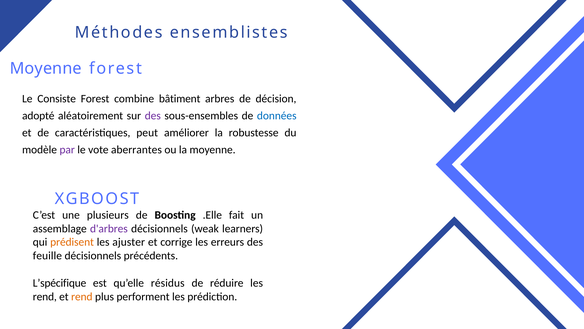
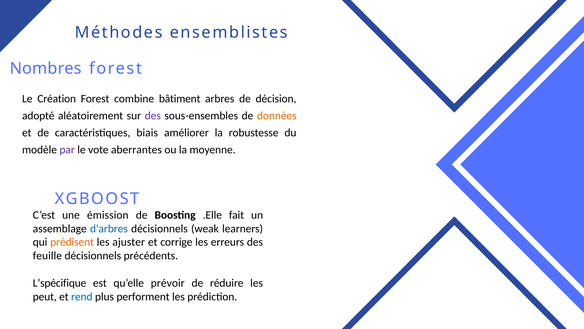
Moyenne: Moyenne -> Nombres (46, 68)
Consiste: Consiste -> Création (57, 99)
données colour: blue -> orange (277, 116)
peut: peut -> biais (147, 133)
plusieurs: plusieurs -> émission (108, 215)
d'arbres colour: purple -> blue (109, 228)
résidus: résidus -> prévoir (168, 283)
rend: rend -> peut (45, 296)
rend colour: orange -> blue (82, 296)
